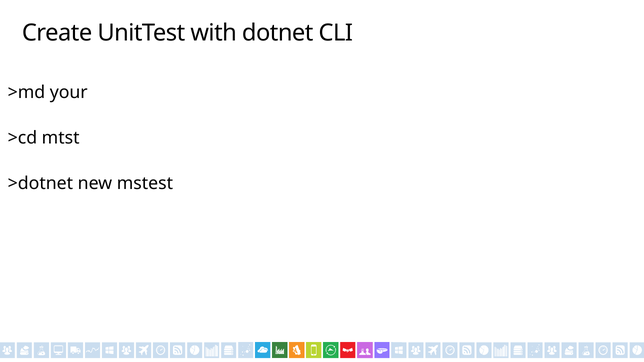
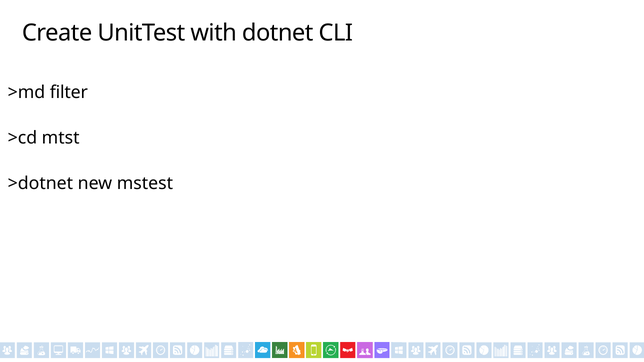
your: your -> filter (69, 92)
